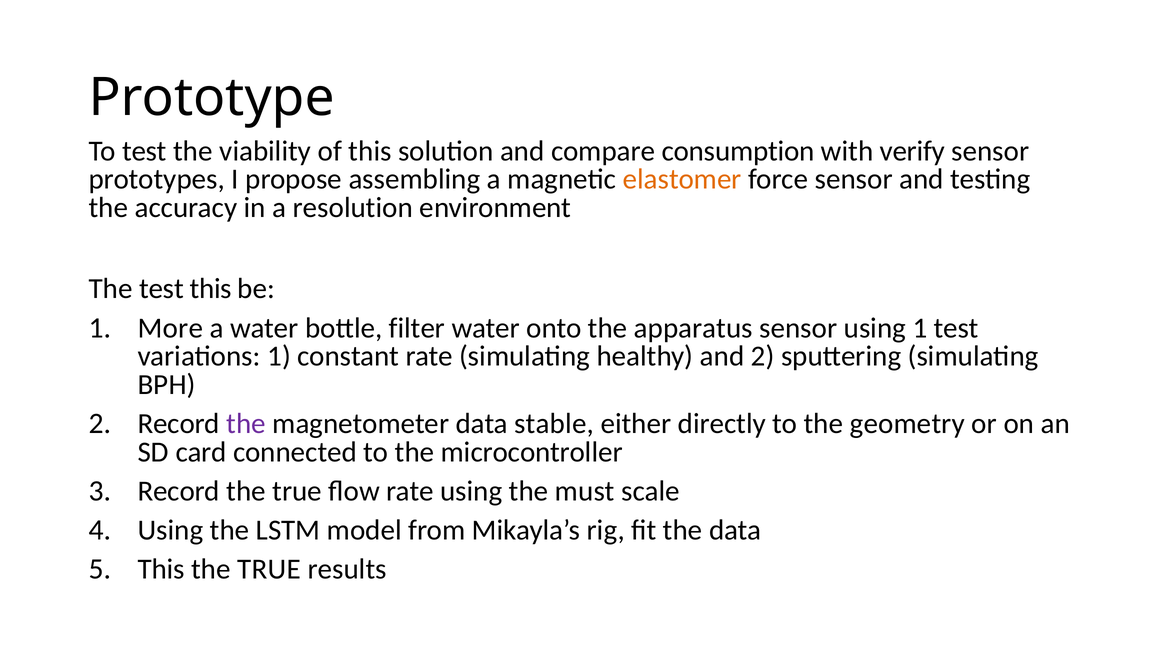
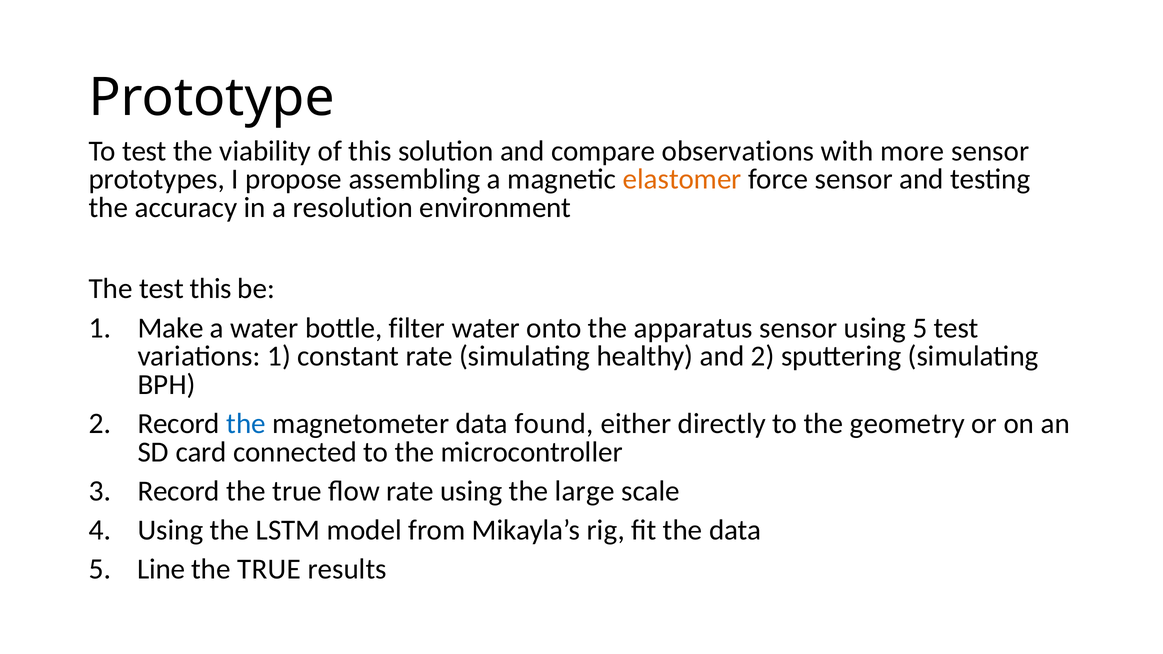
consumption: consumption -> observations (738, 151)
verify: verify -> more (912, 151)
More: More -> Make (171, 328)
using 1: 1 -> 5 (920, 328)
the colour: purple -> blue (246, 424)
stable: stable -> found (554, 424)
must: must -> large (585, 491)
This: This -> Line (161, 569)
